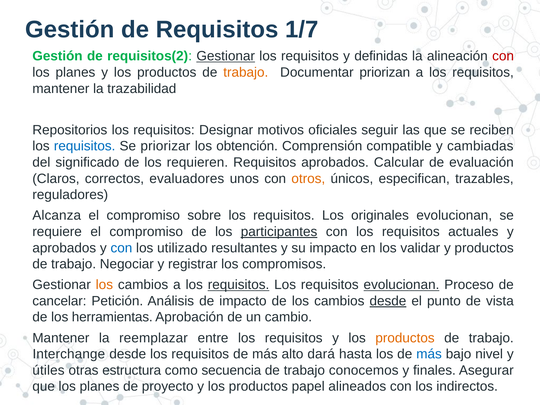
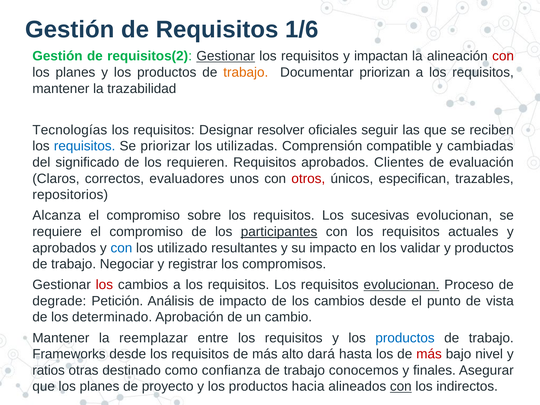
1/7: 1/7 -> 1/6 (302, 29)
definidas: definidas -> impactan (381, 56)
Repositorios: Repositorios -> Tecnologías (70, 130)
motivos: motivos -> resolver (281, 130)
obtención: obtención -> utilizadas (247, 146)
Calcular: Calcular -> Clientes (399, 162)
otros colour: orange -> red (308, 179)
reguladores: reguladores -> repositorios (70, 195)
originales: originales -> sucesivas (380, 215)
los colour: orange -> red (104, 285)
requisitos underline: present -> none (239, 285)
cancelar: cancelar -> degrade (59, 301)
desde underline: present -> none (388, 301)
herramientas: herramientas -> determinado (112, 317)
productos colour: orange -> blue (405, 338)
Interchange: Interchange -> Frameworks (69, 354)
más colour: blue -> red (429, 354)
útiles: útiles -> ratios (49, 370)
estructura: estructura -> destinado (132, 370)
secuencia: secuencia -> confianza (231, 370)
papel: papel -> hacia (308, 387)
con underline: none -> present (401, 387)
